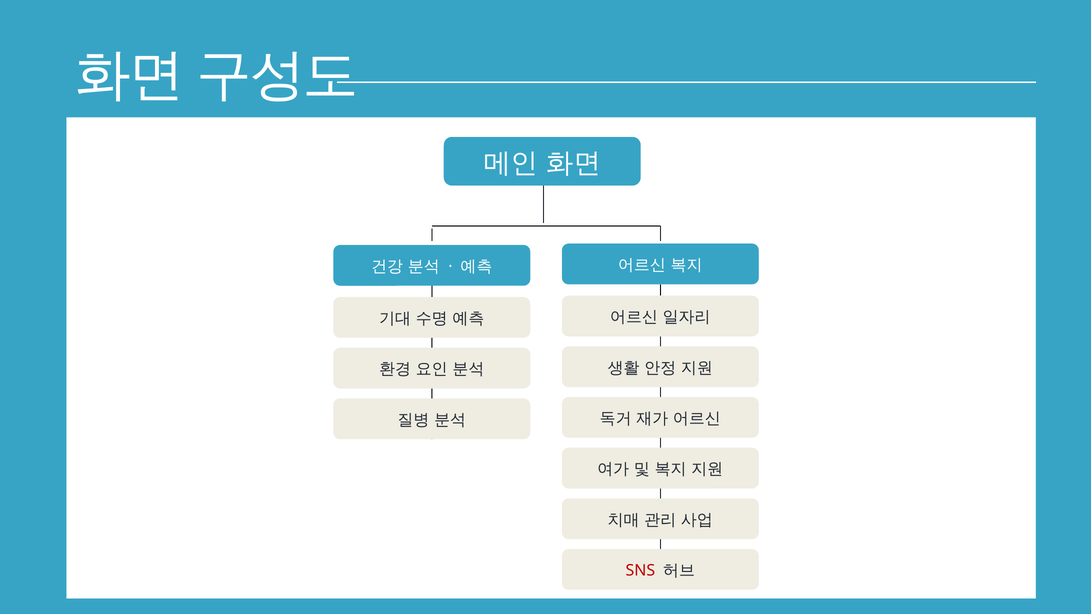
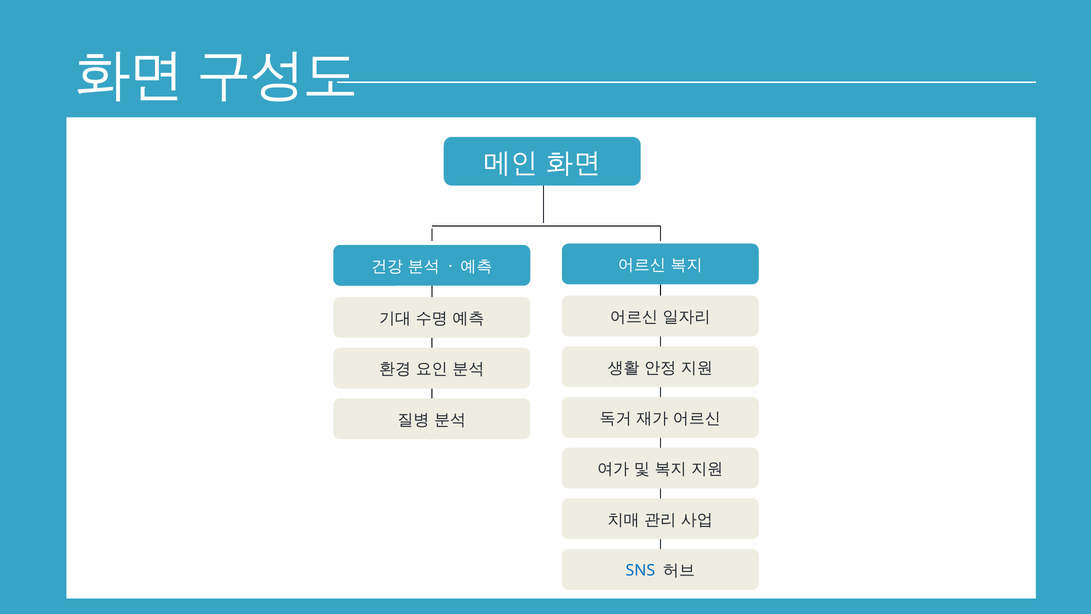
SNS colour: red -> blue (640, 570)
